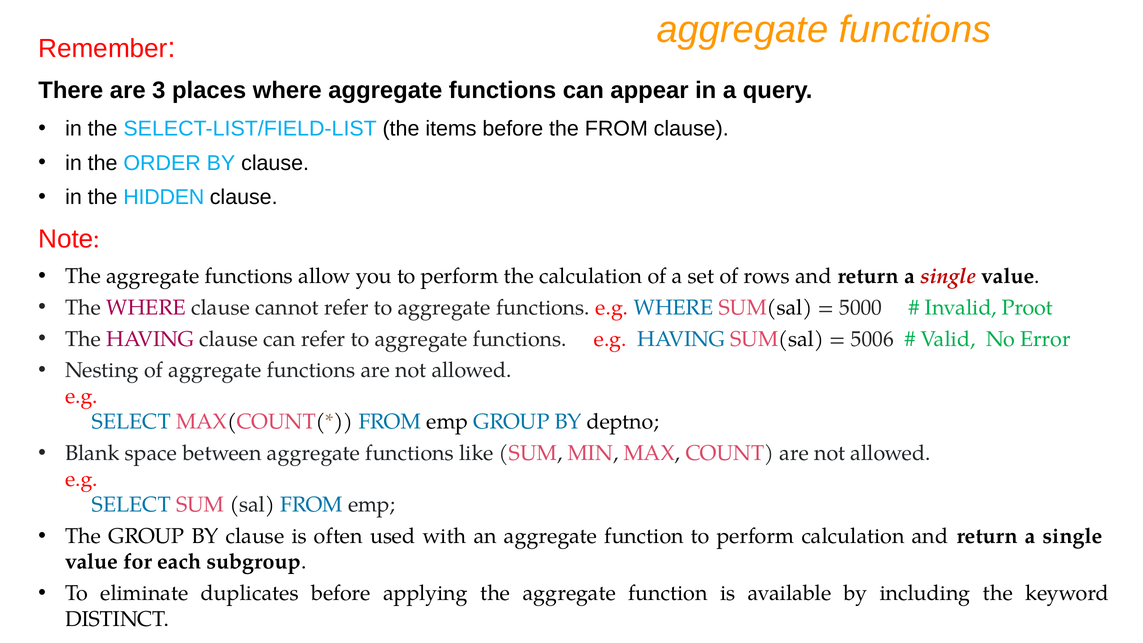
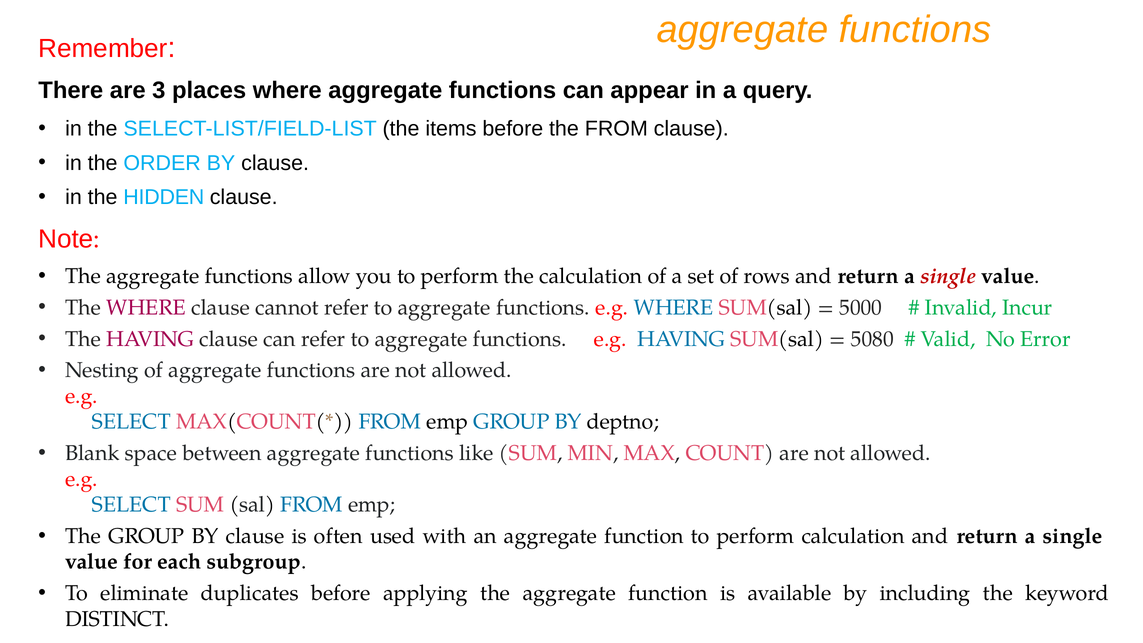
Proot: Proot -> Incur (1027, 307)
5006: 5006 -> 5080 (872, 339)
